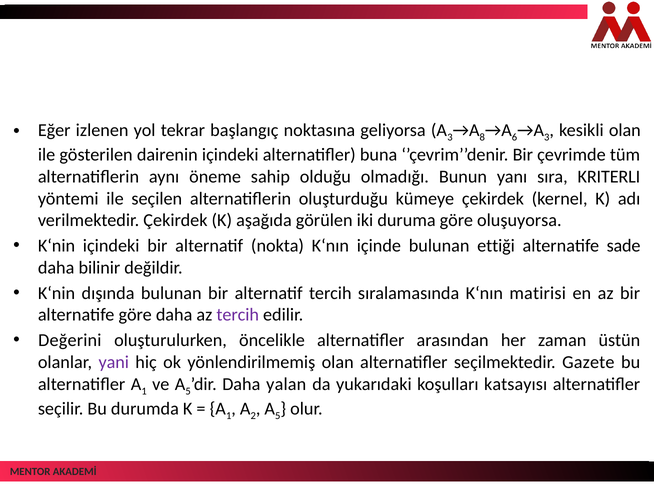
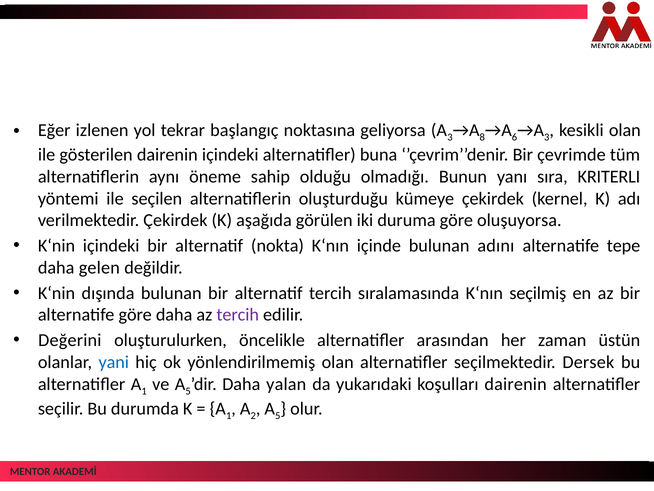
ettiği: ettiği -> adını (496, 246)
sade: sade -> tepe (624, 246)
bilinir: bilinir -> gelen (99, 267)
matirisi: matirisi -> seçilmiş (538, 293)
yani colour: purple -> blue (114, 362)
Gazete: Gazete -> Dersek (588, 362)
koşulları katsayısı: katsayısı -> dairenin (516, 384)
